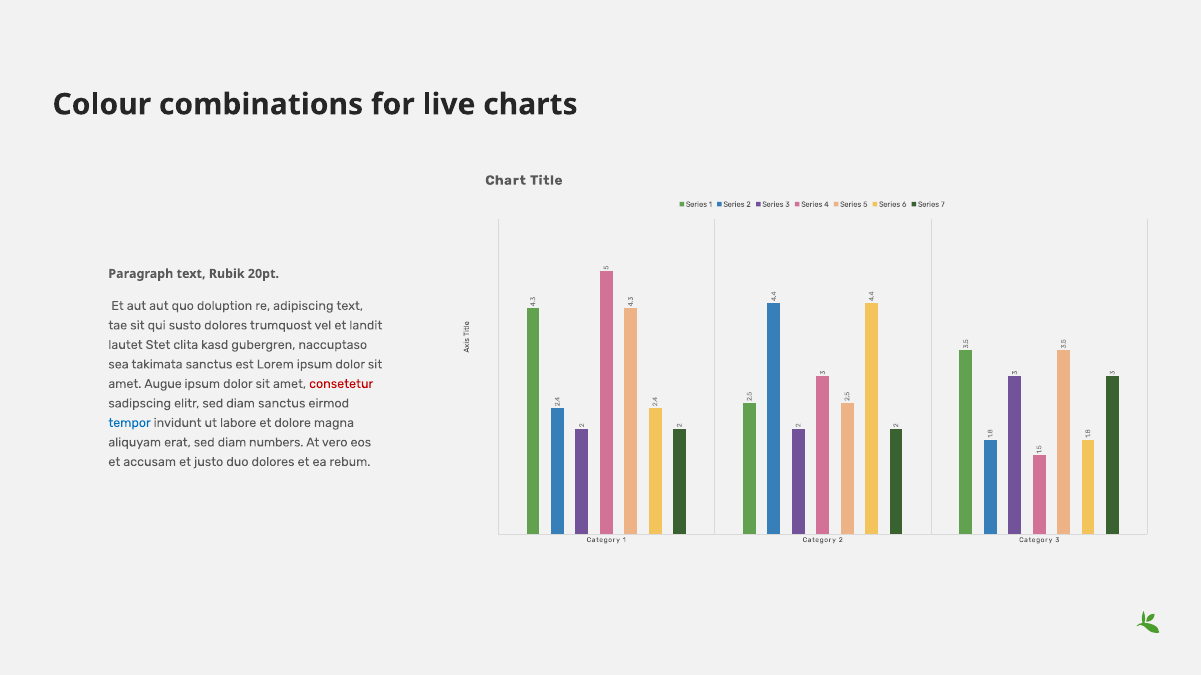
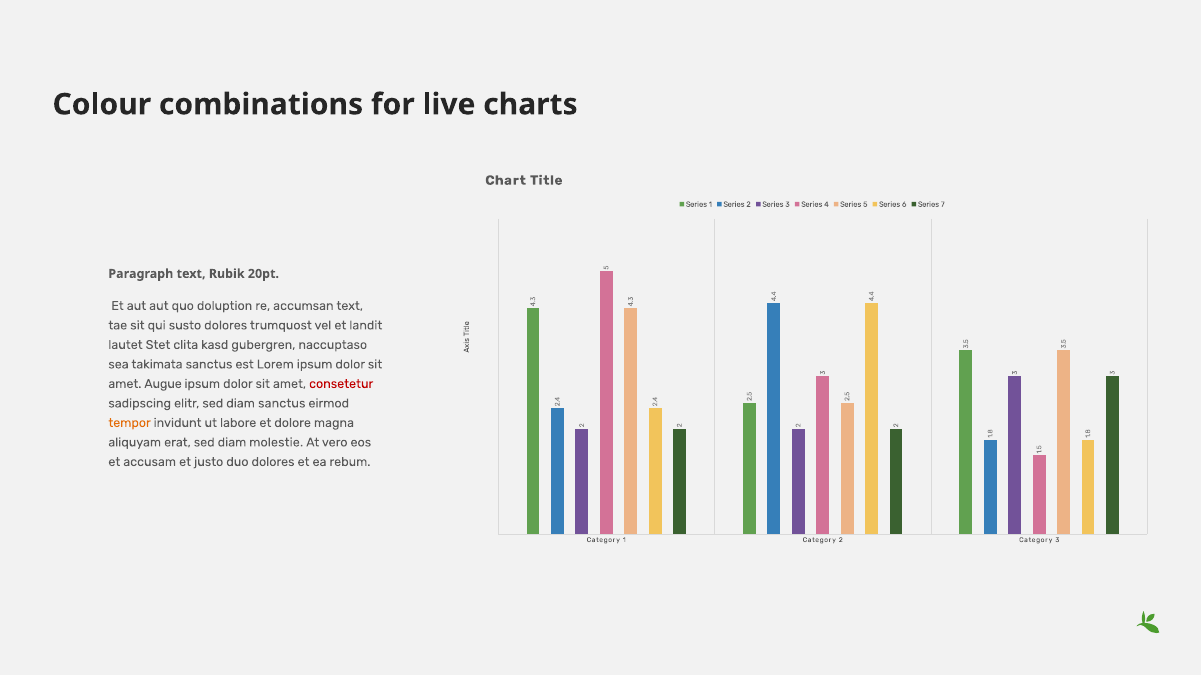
adipiscing: adipiscing -> accumsan (303, 306)
tempor colour: blue -> orange (130, 423)
numbers: numbers -> molestie (276, 443)
